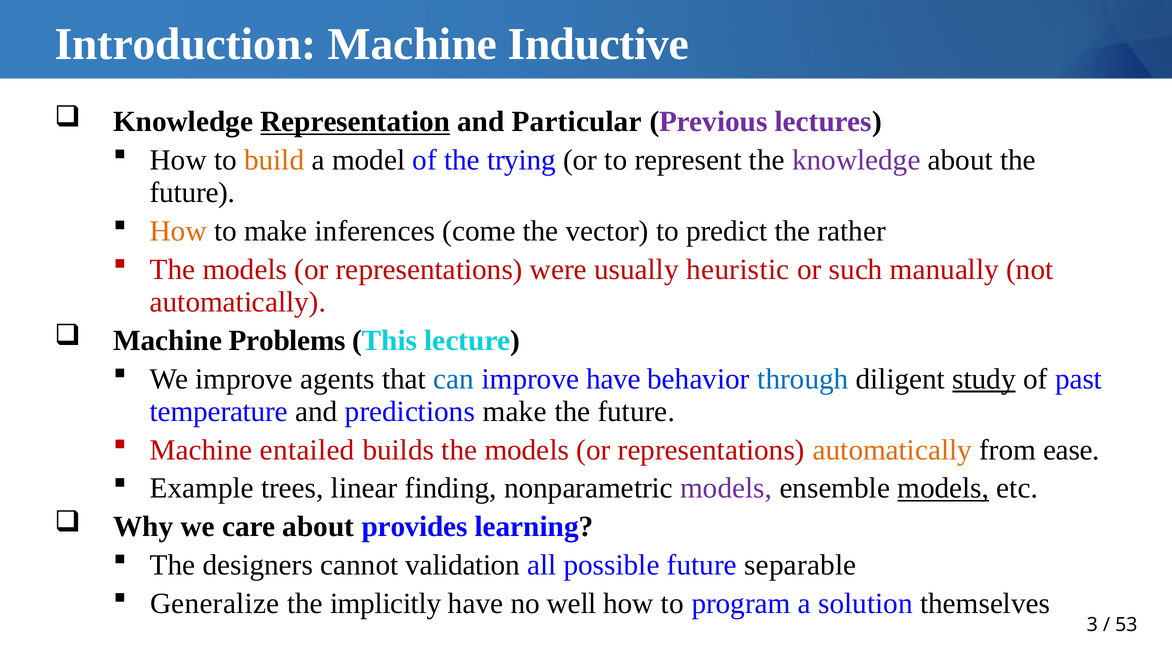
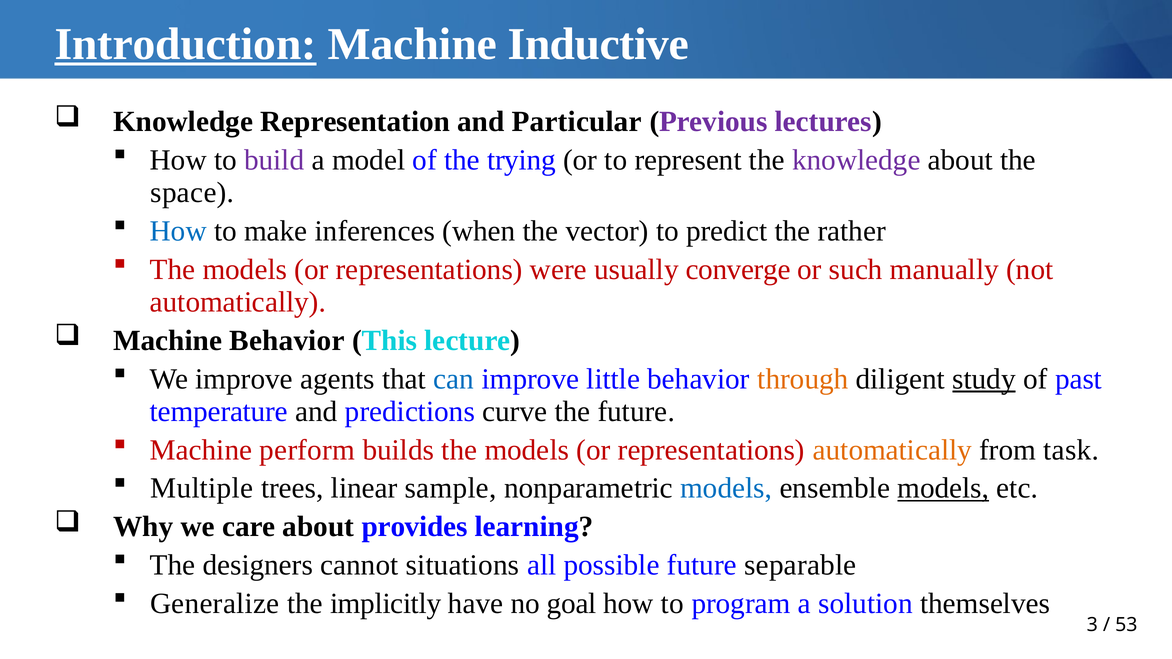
Introduction underline: none -> present (186, 44)
Representation underline: present -> none (355, 122)
build colour: orange -> purple (274, 160)
future: future -> space (192, 193)
How colour: orange -> blue (178, 231)
come: come -> when (479, 231)
heuristic: heuristic -> converge (738, 270)
Machine Problems: Problems -> Behavior (287, 341)
improve have: have -> little (613, 379)
through colour: blue -> orange (803, 379)
predictions make: make -> curve (515, 412)
entailed: entailed -> perform (307, 450)
ease: ease -> task (1071, 450)
Example: Example -> Multiple (202, 488)
finding: finding -> sample (451, 488)
models colour: purple -> blue (726, 488)
validation: validation -> situations (462, 565)
well: well -> goal (572, 604)
